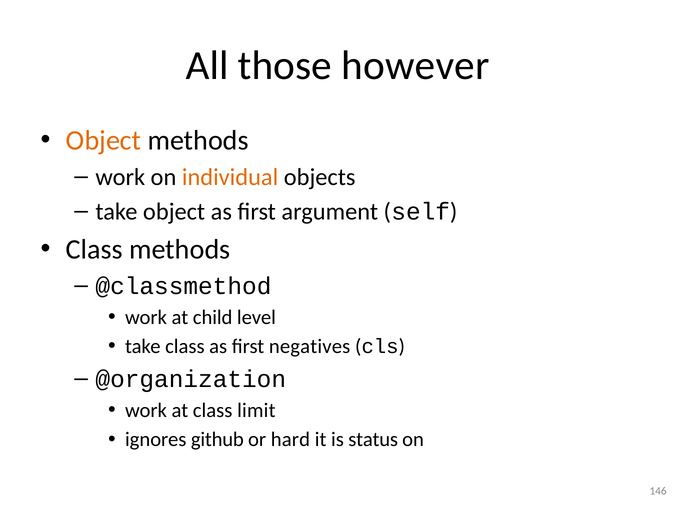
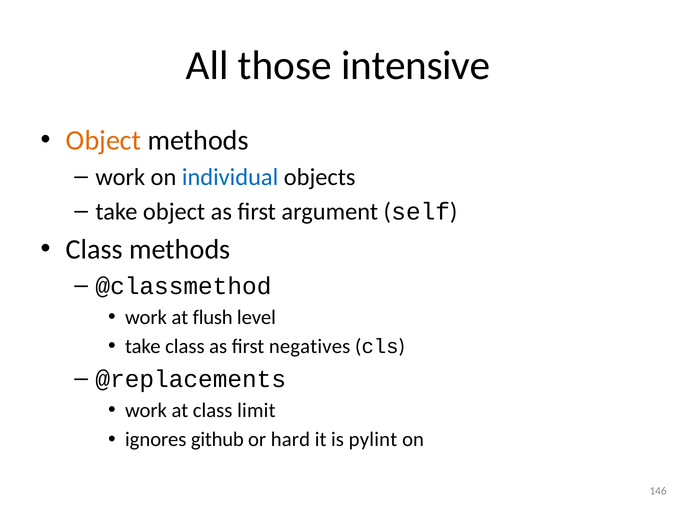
however: however -> intensive (416, 65)
individual colour: orange -> blue (230, 177)
child: child -> flush (213, 317)
@organization: @organization -> @replacements (191, 379)
status: status -> pylint (373, 440)
